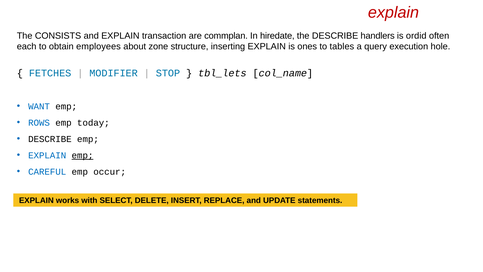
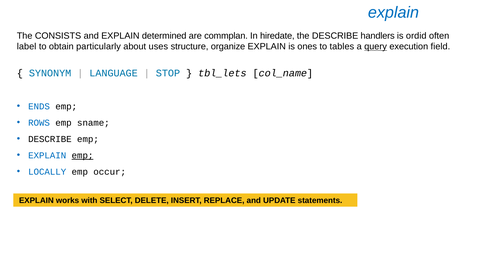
explain colour: red -> blue (393, 13)
transaction: transaction -> determined (164, 36)
each: each -> label (27, 47)
employees: employees -> particularly (99, 47)
zone: zone -> uses (158, 47)
inserting: inserting -> organize (228, 47)
query underline: none -> present (376, 47)
hole: hole -> field (440, 47)
FETCHES: FETCHES -> SYNONYM (50, 73)
MODIFIER: MODIFIER -> LANGUAGE (114, 73)
WANT: WANT -> ENDS (39, 106)
today: today -> sname (93, 123)
CAREFUL: CAREFUL -> LOCALLY (47, 172)
